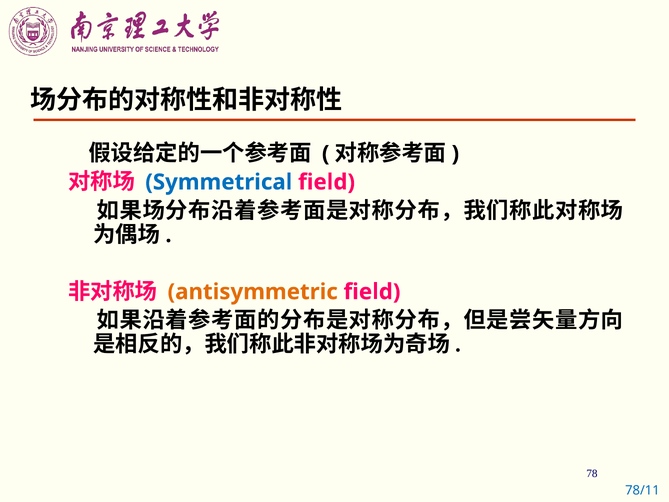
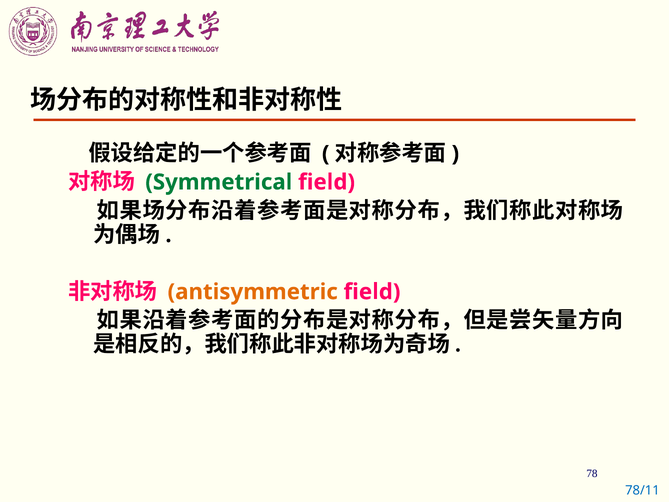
Symmetrical colour: blue -> green (219, 182)
